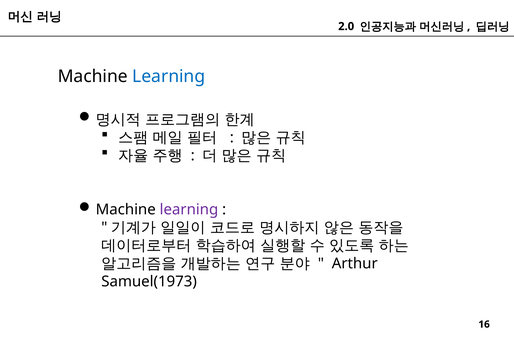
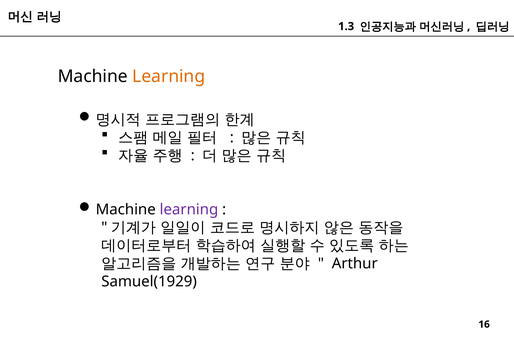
2.0: 2.0 -> 1.3 (346, 26)
Learning colour: blue -> orange (169, 76)
Samuel(1973: Samuel(1973 -> Samuel(1929 (149, 281)
